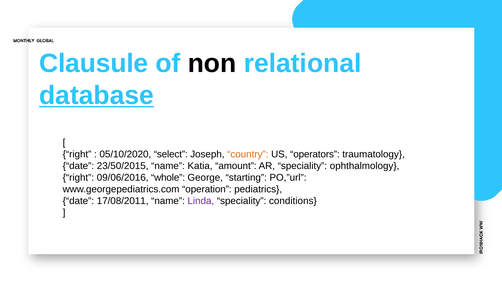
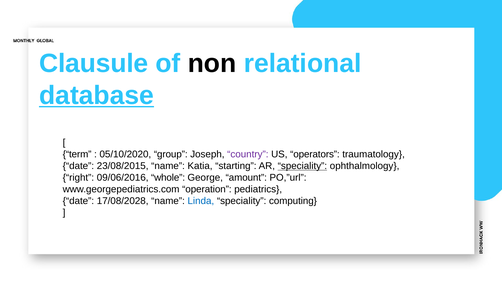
right: right -> term (77, 154)
select: select -> group (171, 154)
country colour: orange -> purple (248, 154)
23/50/2015: 23/50/2015 -> 23/08/2015 (123, 166)
amount: amount -> starting (236, 166)
speciality underline: none -> present (302, 166)
starting: starting -> amount (246, 178)
17/08/2011: 17/08/2011 -> 17/08/2028 (123, 201)
Linda colour: purple -> blue (201, 201)
conditions: conditions -> computing (293, 201)
